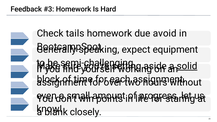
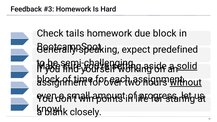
due avoid: avoid -> block (165, 33)
equipment: equipment -> predefined (175, 50)
without underline: none -> present (186, 82)
